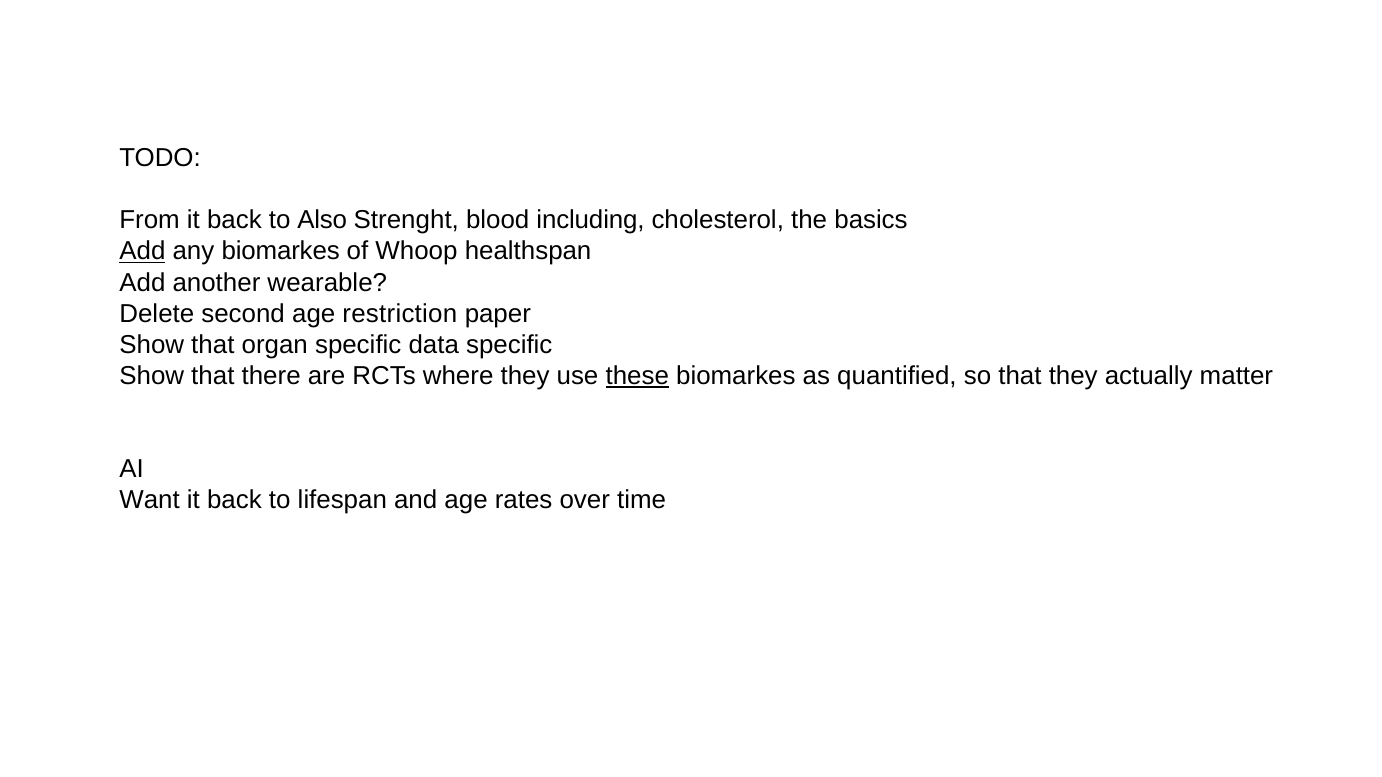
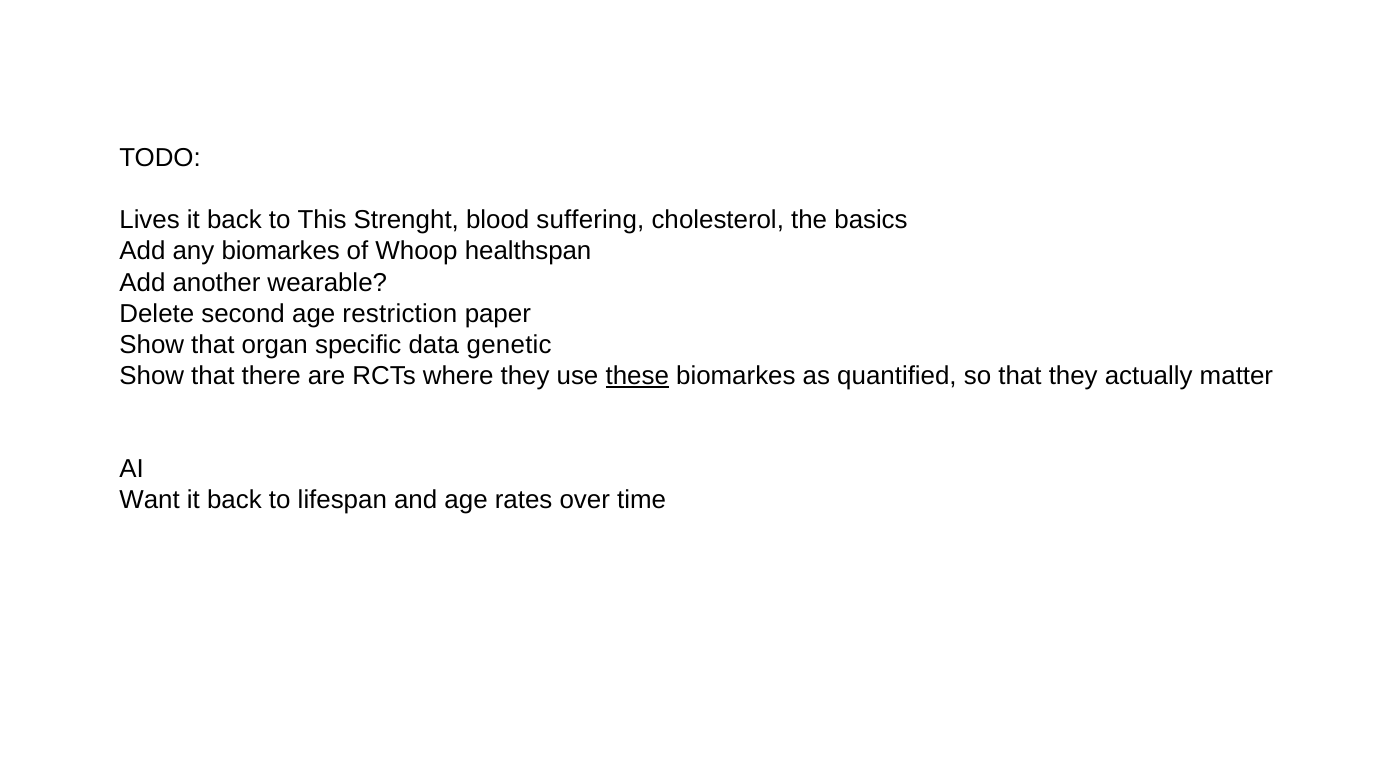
From: From -> Lives (150, 220)
Also: Also -> This (322, 220)
including: including -> suffering (590, 220)
Add underline: present -> none (142, 252)
data specific: specific -> genetic (509, 345)
